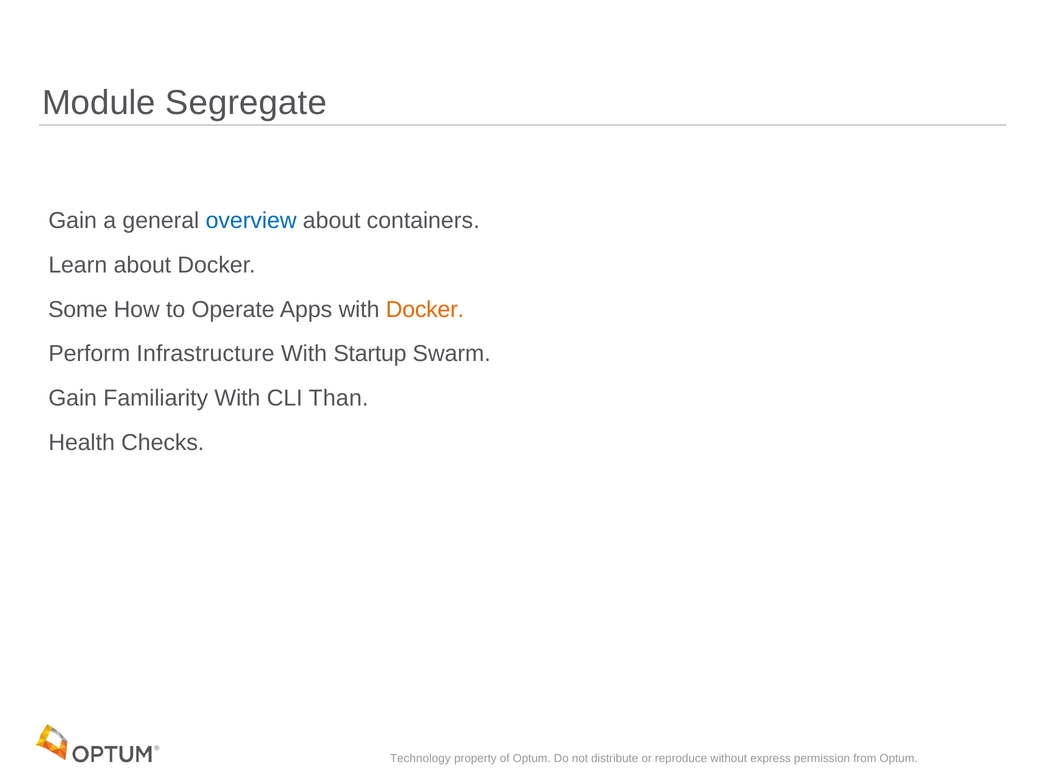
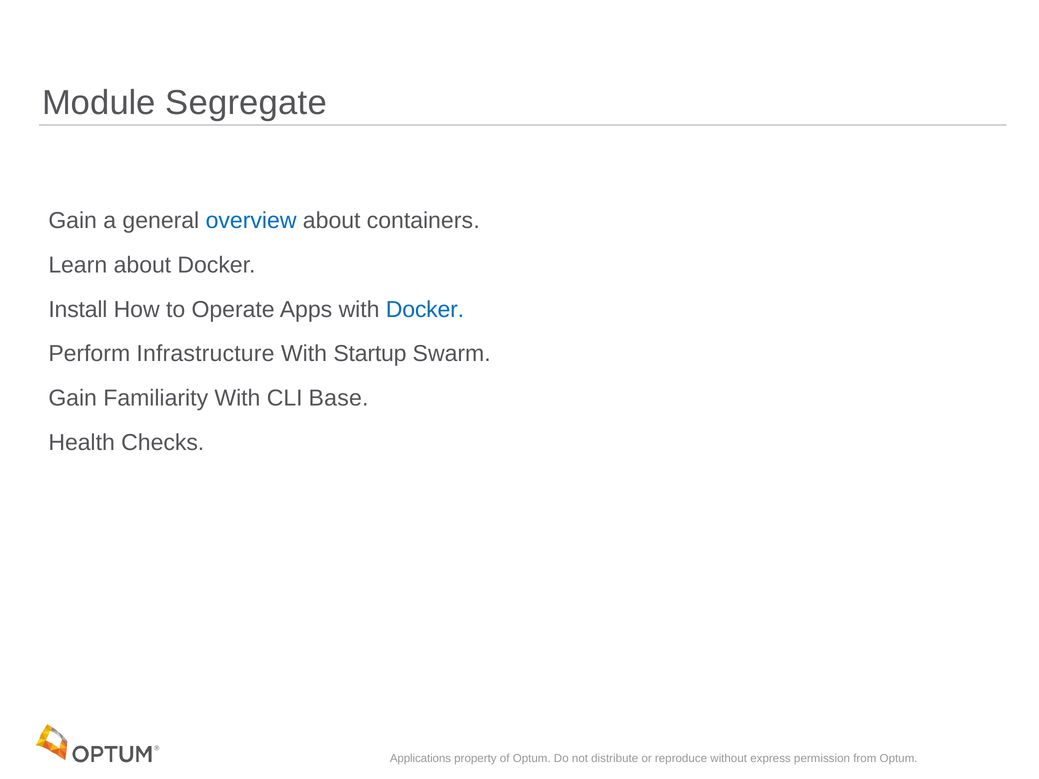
Some: Some -> Install (78, 310)
Docker colour: orange -> blue (425, 310)
Than: Than -> Base (339, 398)
Technology: Technology -> Applications (420, 759)
